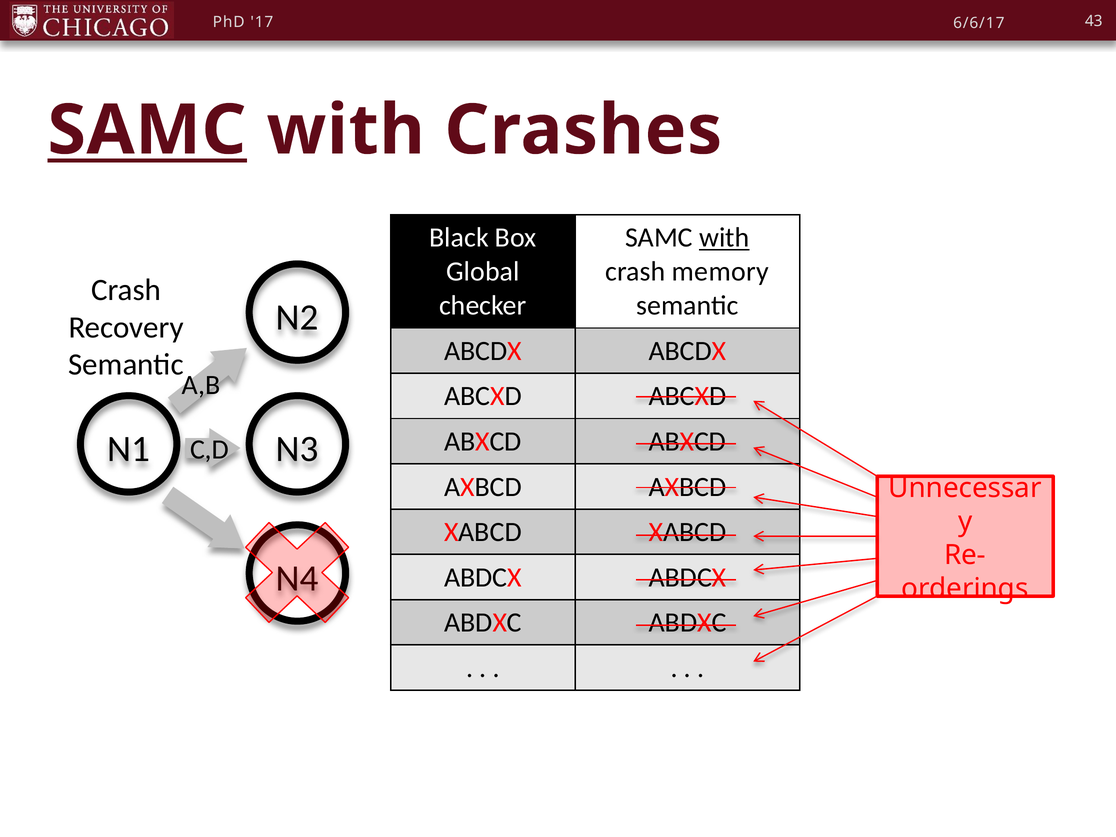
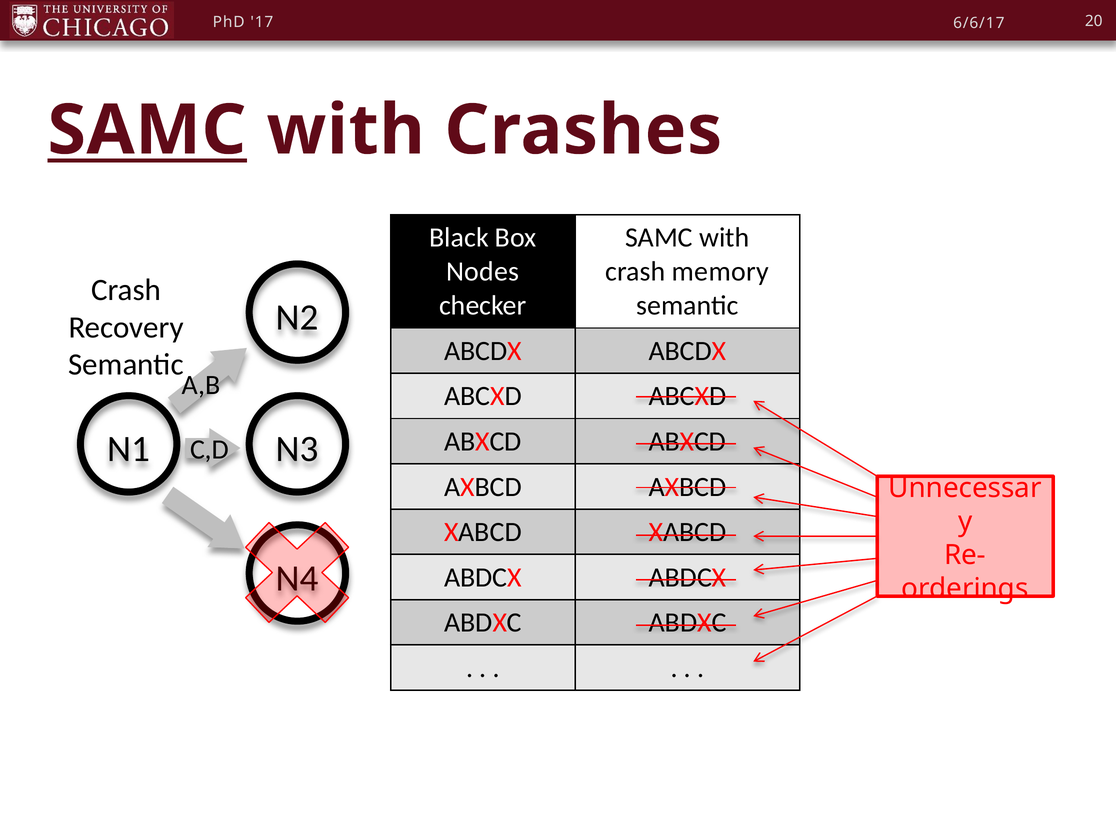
43: 43 -> 20 (1094, 21)
with underline: present -> none (724, 238)
Global: Global -> Nodes (483, 272)
